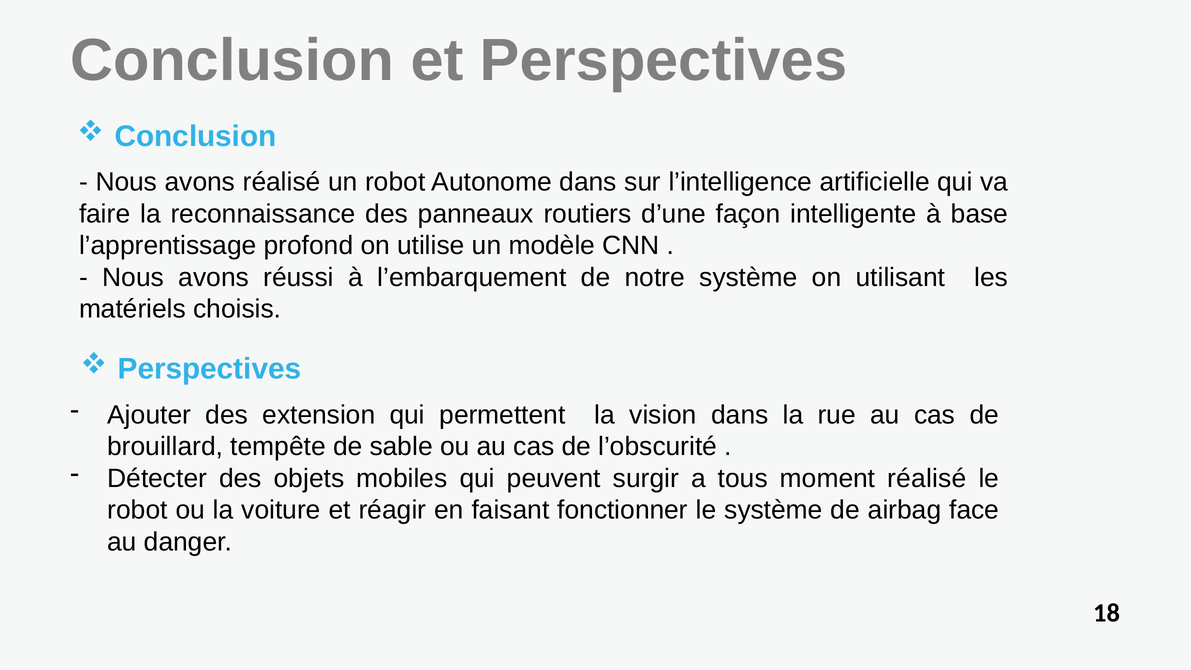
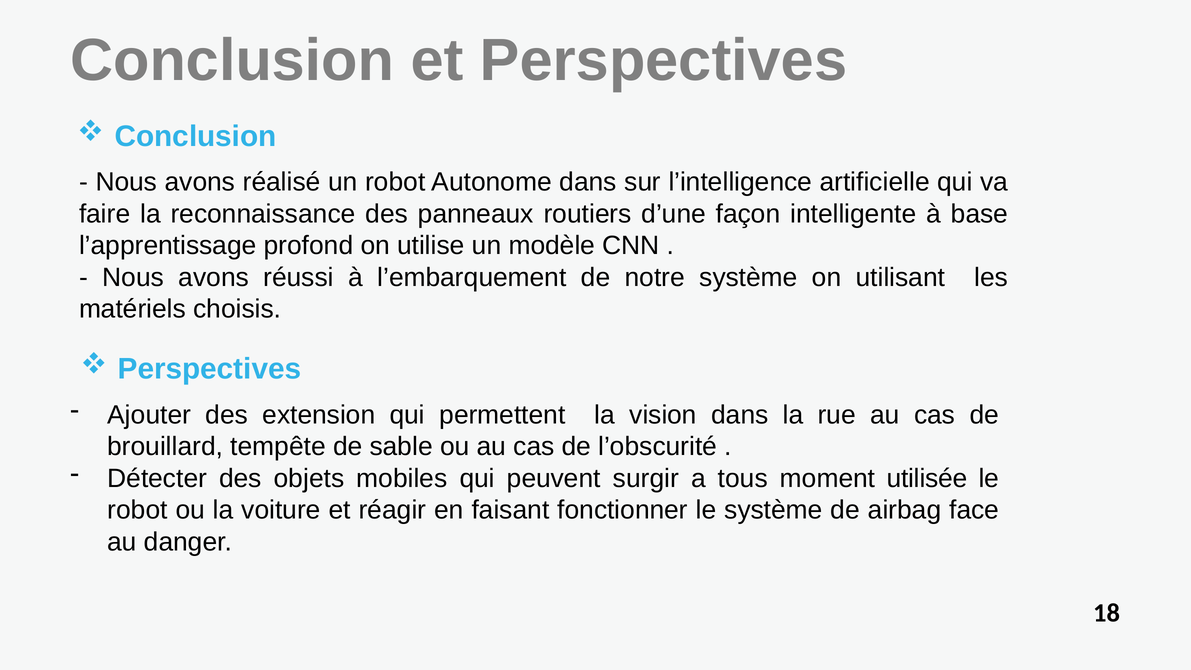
moment réalisé: réalisé -> utilisée (927, 478)
